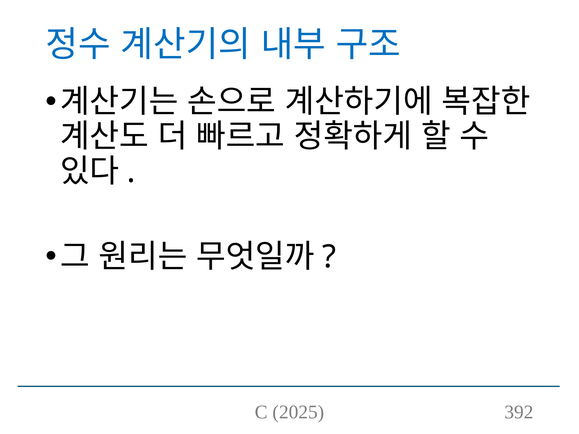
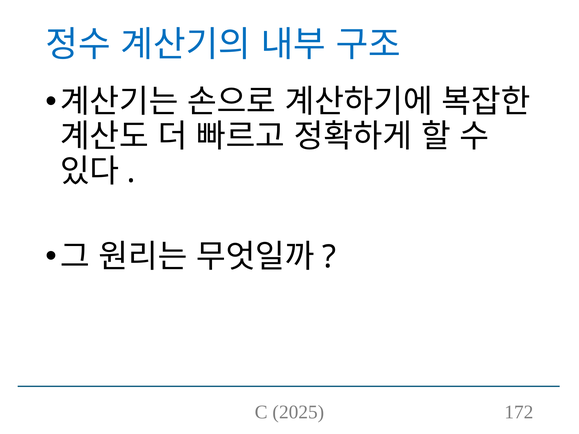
392: 392 -> 172 (519, 412)
